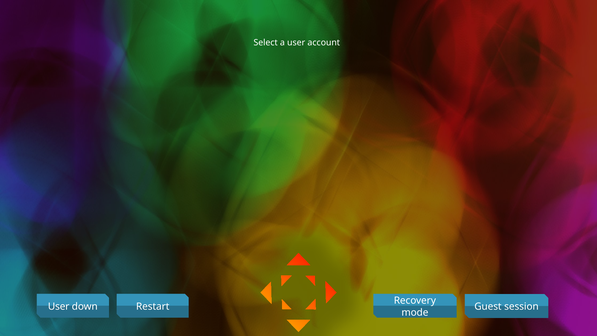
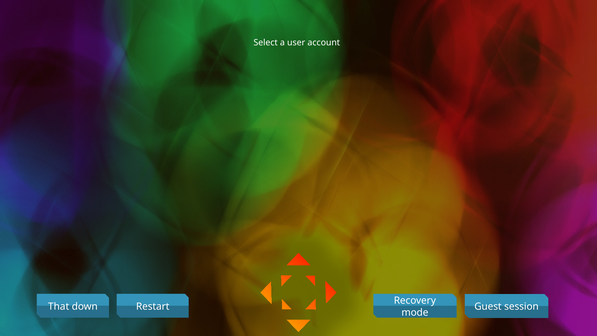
User: User -> That (59, 306)
